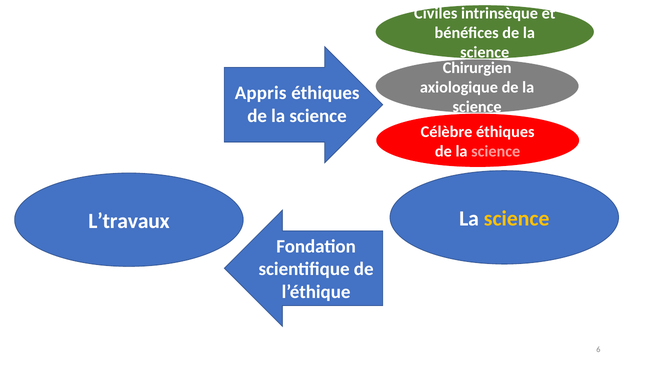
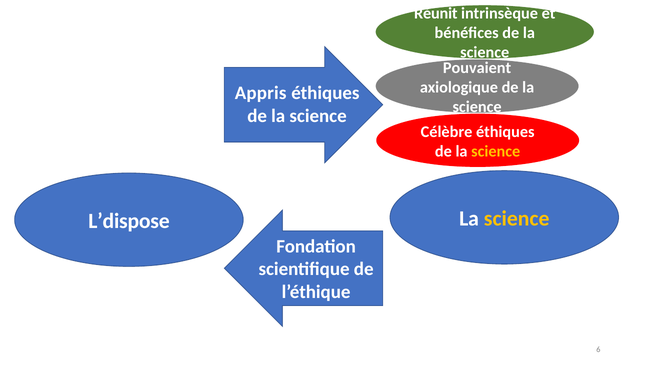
Civiles: Civiles -> Réunit (436, 13)
Chirurgien: Chirurgien -> Pouvaient (477, 68)
science colour: pink -> yellow (496, 151)
L’travaux: L’travaux -> L’dispose (129, 221)
